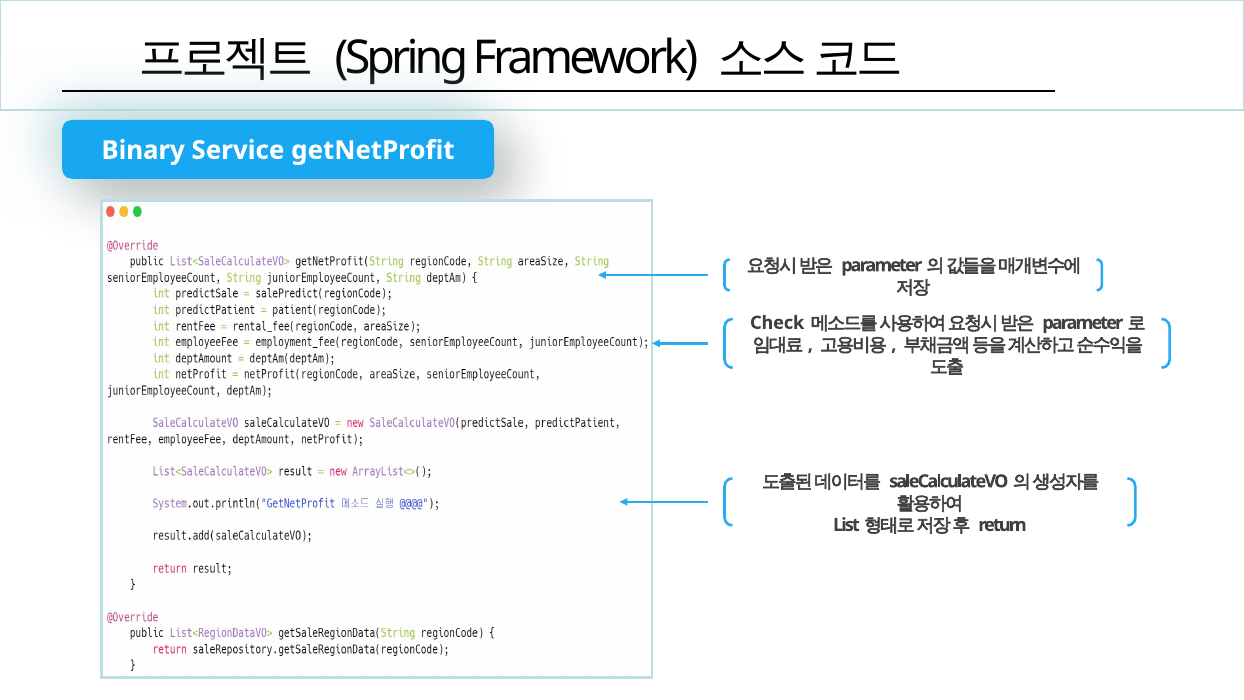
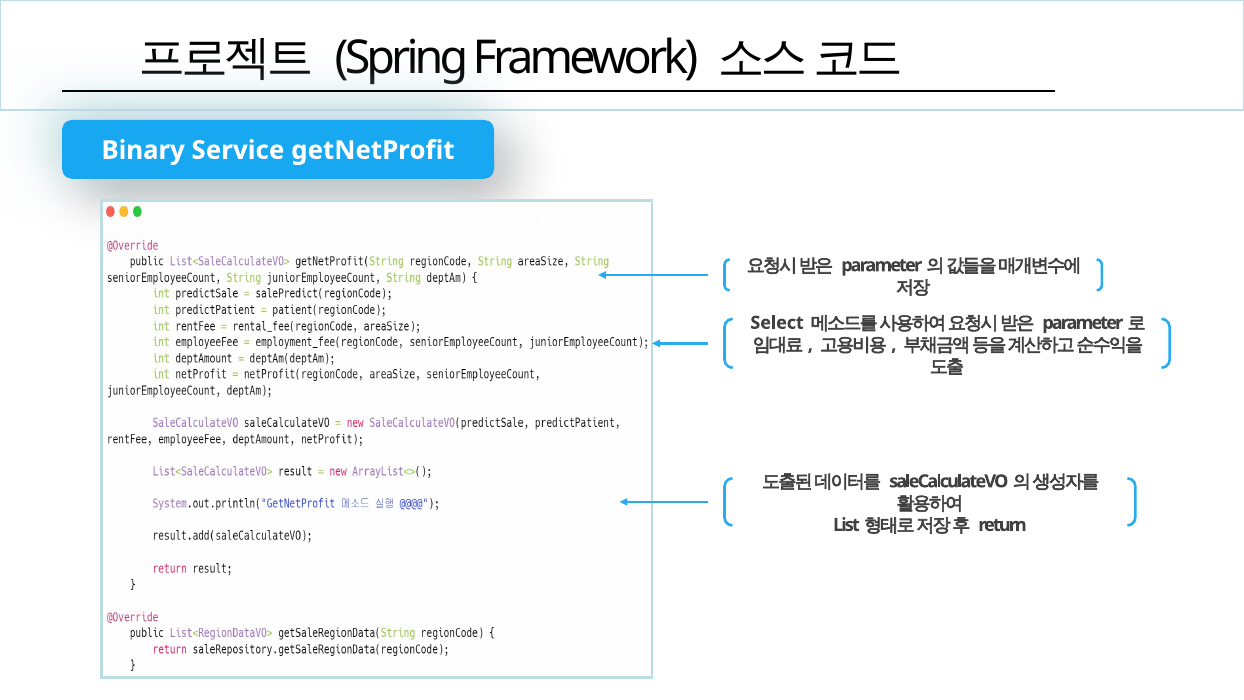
Check: Check -> Select (777, 323)
